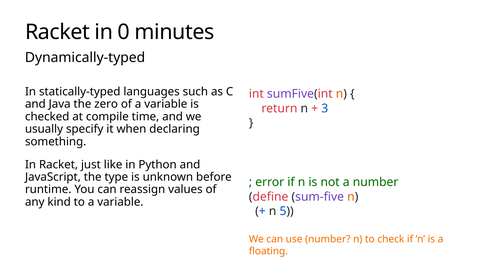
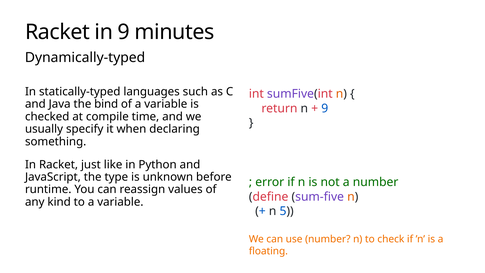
in 0: 0 -> 9 (124, 32)
zero: zero -> bind (106, 104)
3: 3 -> 9 (325, 108)
